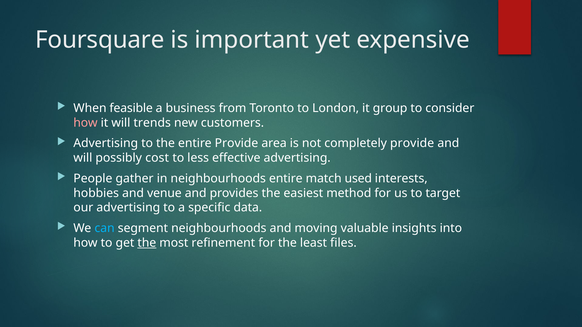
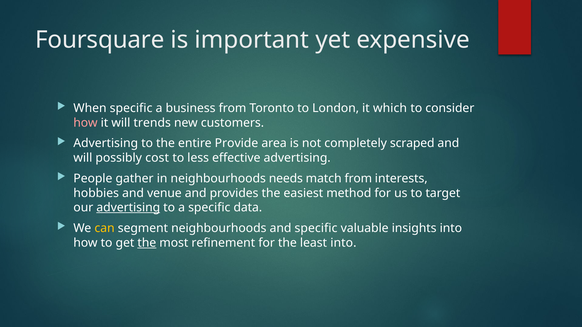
When feasible: feasible -> specific (131, 108)
group: group -> which (390, 108)
completely provide: provide -> scraped (412, 143)
neighbourhoods entire: entire -> needs (286, 179)
match used: used -> from (358, 179)
advertising underline: none -> present (128, 208)
can colour: light blue -> yellow (105, 228)
and moving: moving -> specific (316, 228)
least files: files -> into (343, 243)
